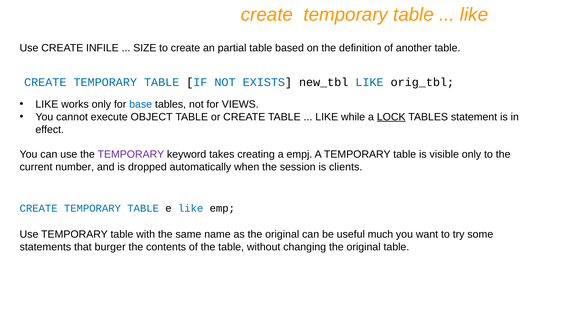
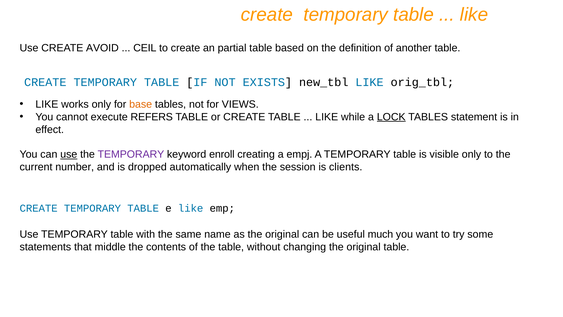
INFILE: INFILE -> AVOID (102, 48)
SIZE: SIZE -> CEIL (145, 48)
base colour: blue -> orange (141, 104)
OBJECT: OBJECT -> REFERS (152, 117)
use underline: none -> present (69, 154)
takes: takes -> enroll (222, 154)
burger: burger -> middle (110, 247)
